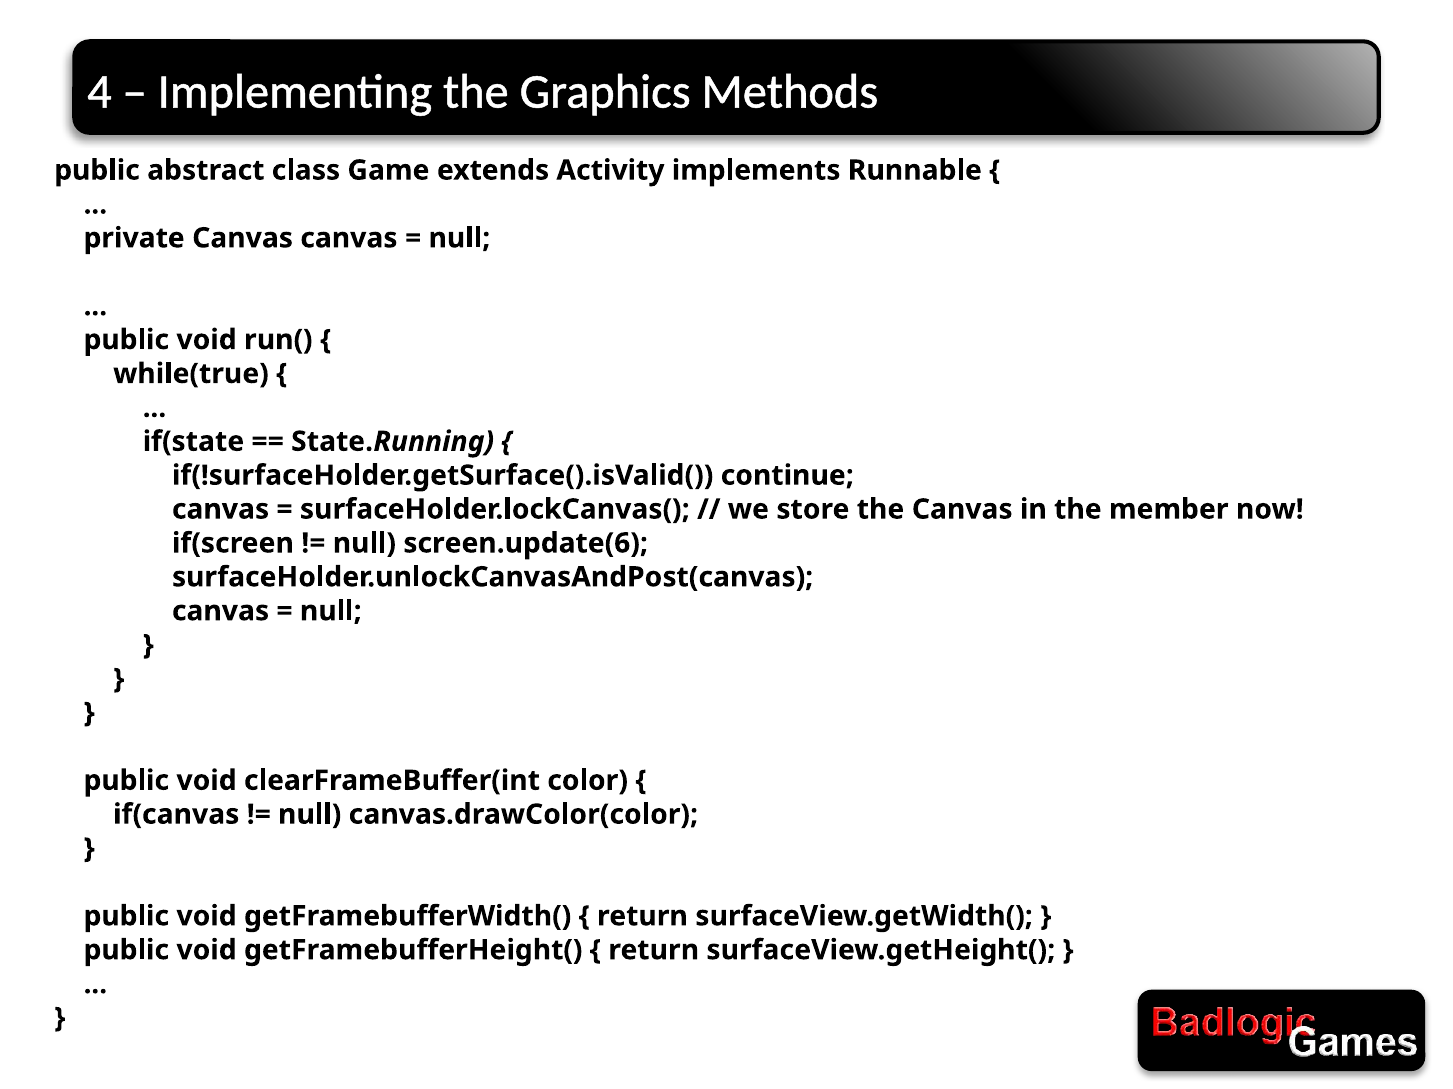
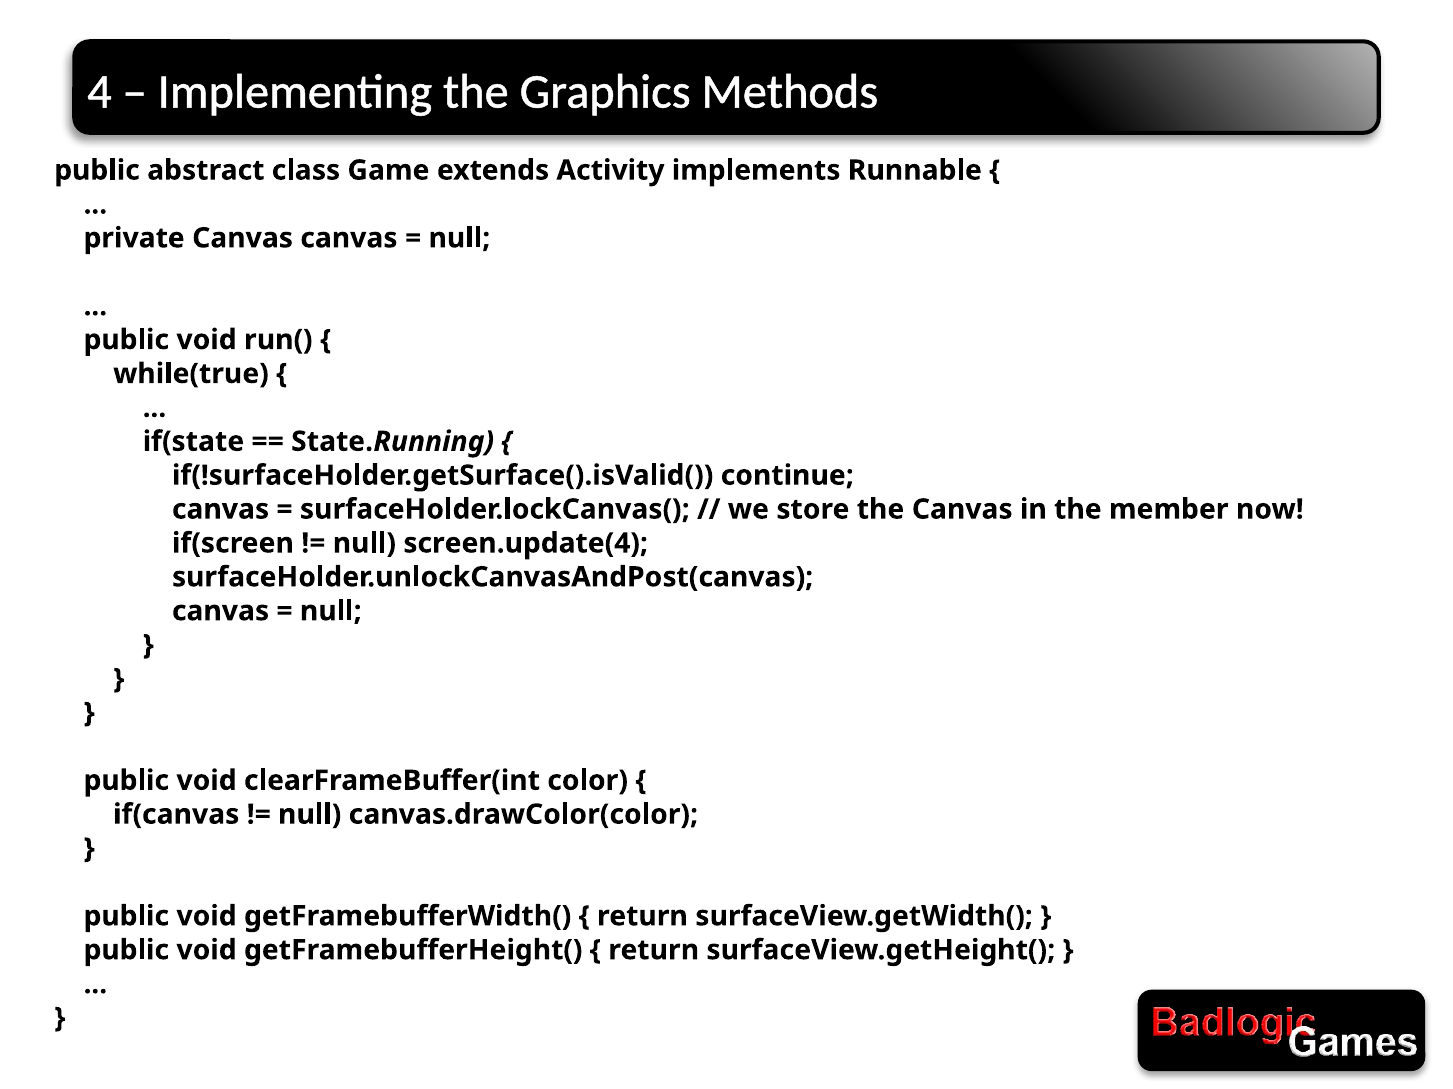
screen.update(6: screen.update(6 -> screen.update(4 (526, 544)
